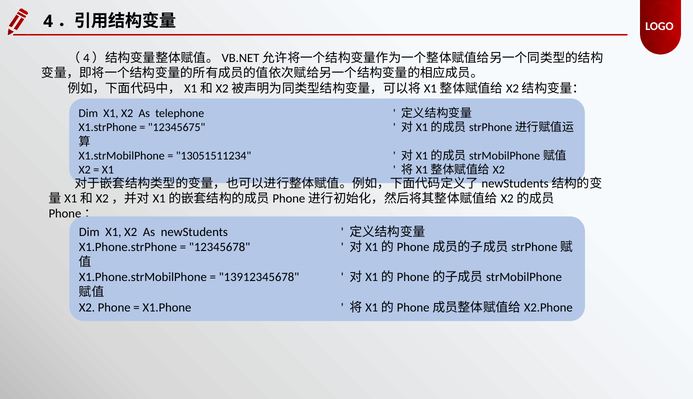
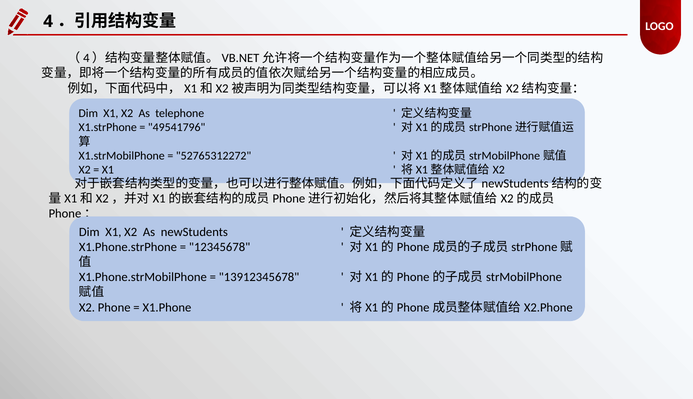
12345675: 12345675 -> 49541796 (177, 127)
13051511234: 13051511234 -> 52765312272 (214, 156)
